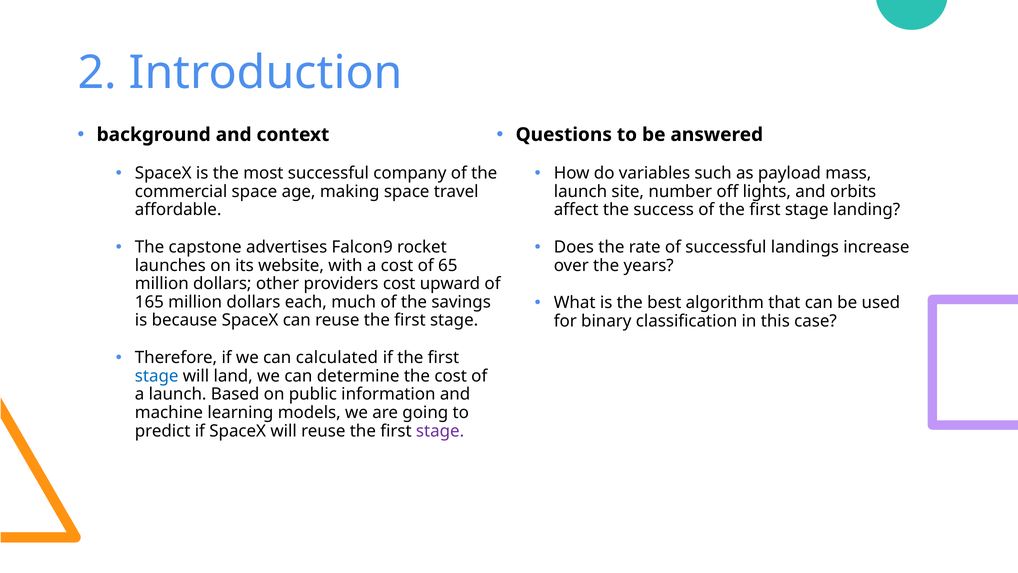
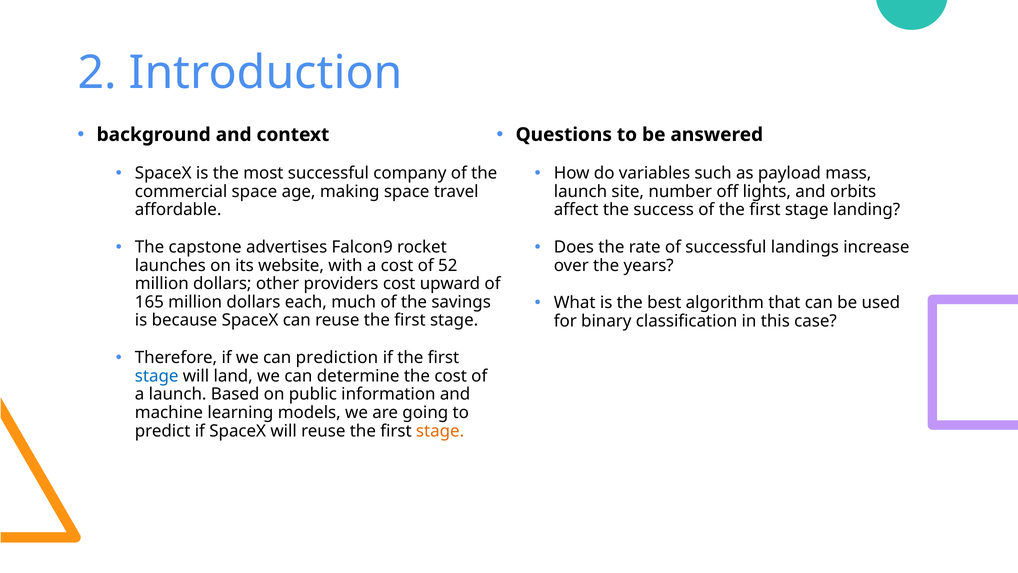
65: 65 -> 52 (448, 265)
calculated: calculated -> prediction (337, 358)
stage colour: purple -> orange (440, 431)
